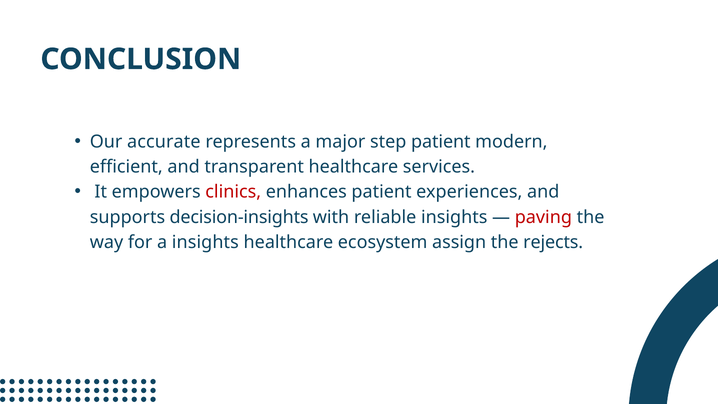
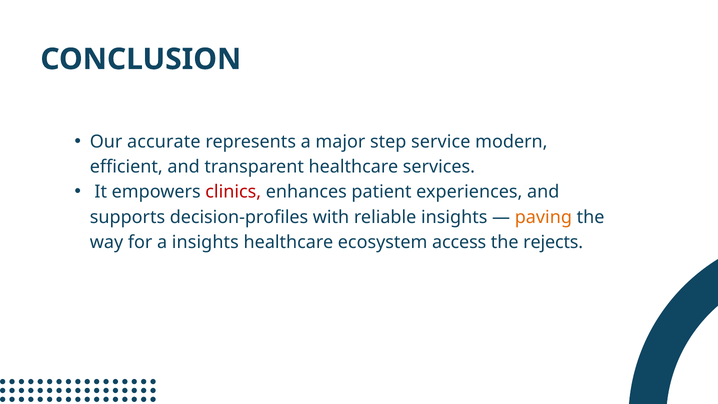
step patient: patient -> service (441, 142)
decision-insights: decision-insights -> decision-profiles (239, 217)
paving colour: red -> orange (543, 217)
assign: assign -> access (459, 242)
